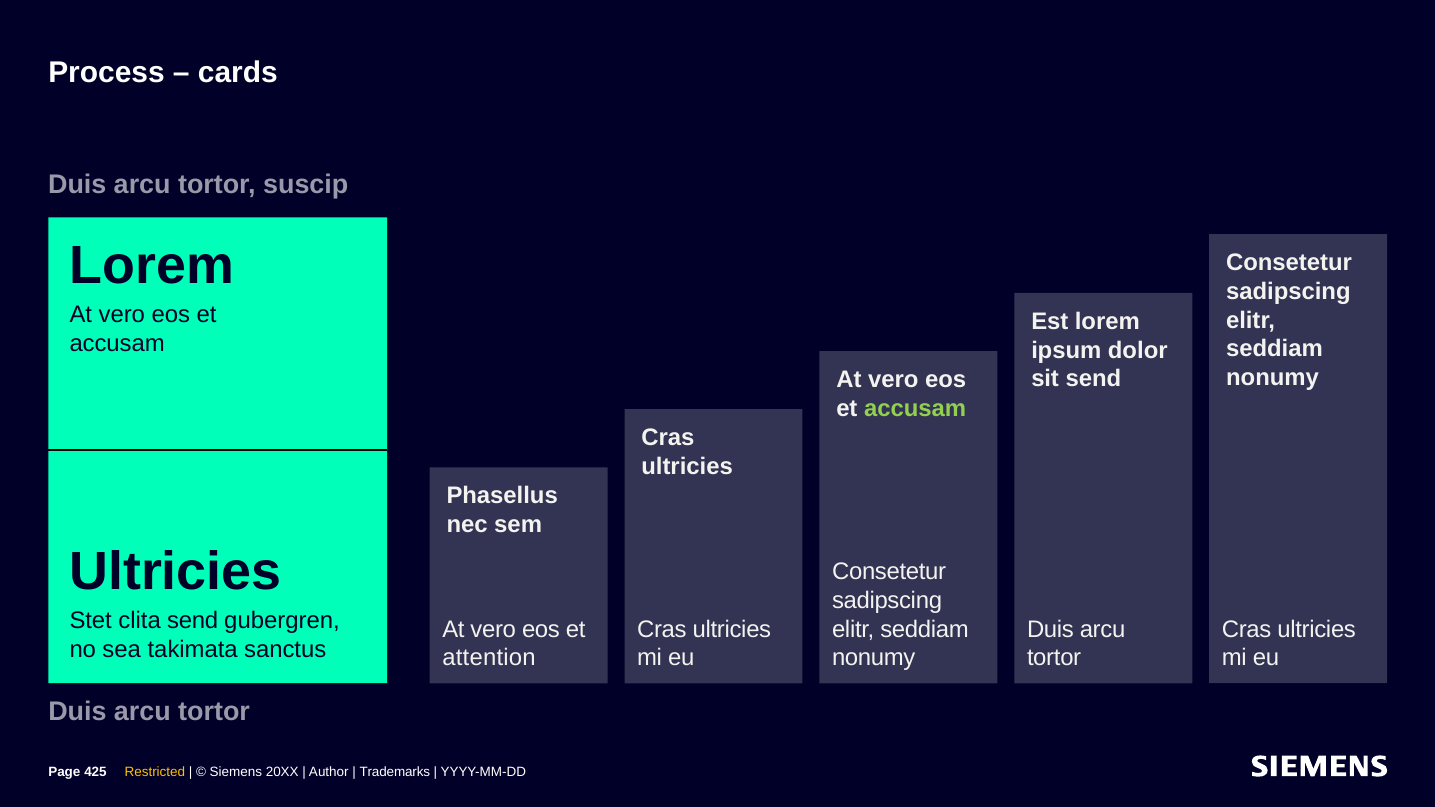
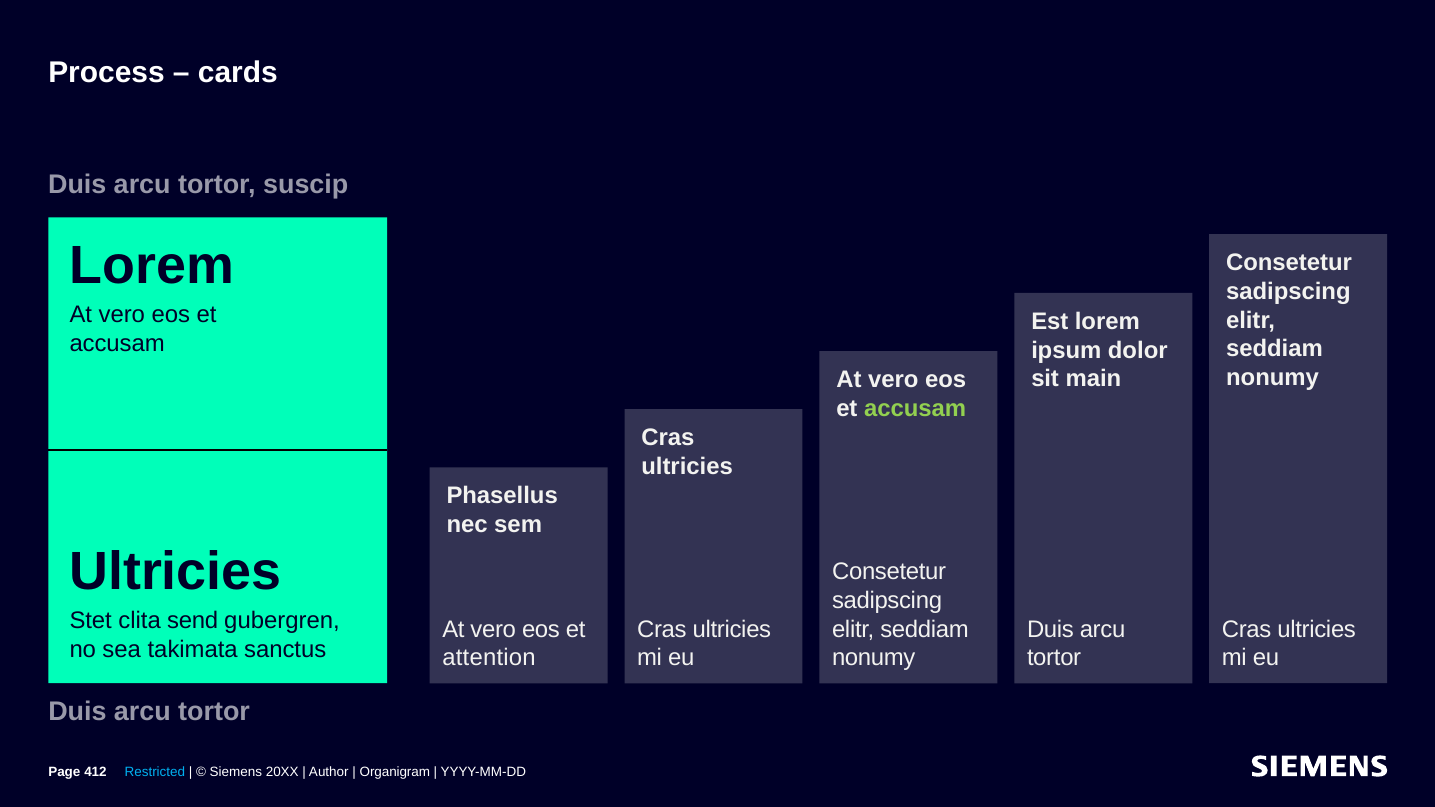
sit send: send -> main (1093, 379)
425: 425 -> 412 (95, 772)
Restricted colour: yellow -> light blue (155, 772)
Trademarks: Trademarks -> Organigram (395, 772)
